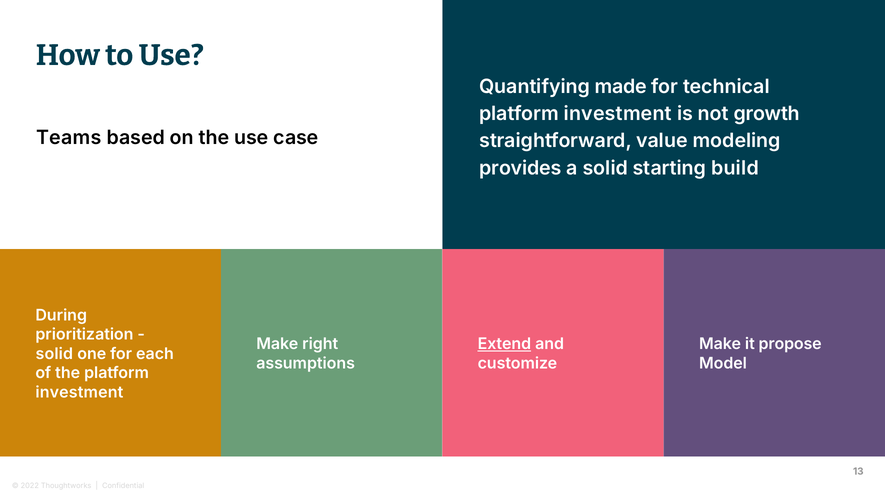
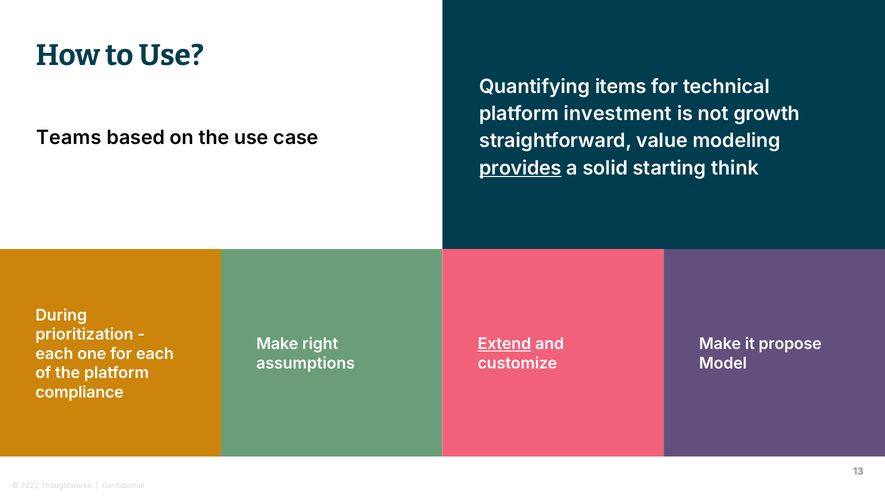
made: made -> items (621, 87)
provides underline: none -> present (520, 168)
build: build -> think (735, 168)
solid: solid -> each (54, 354)
investment: investment -> compliance (80, 392)
